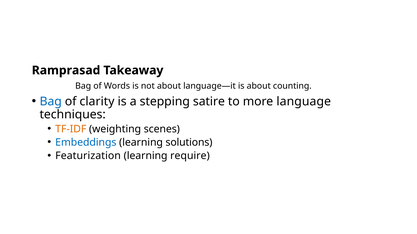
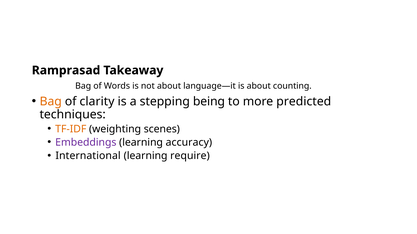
Bag colour: blue -> orange (51, 102)
satire: satire -> being (209, 102)
language: language -> predicted (304, 102)
Embeddings colour: blue -> purple (86, 143)
solutions: solutions -> accuracy (189, 143)
Featurization: Featurization -> International (88, 156)
